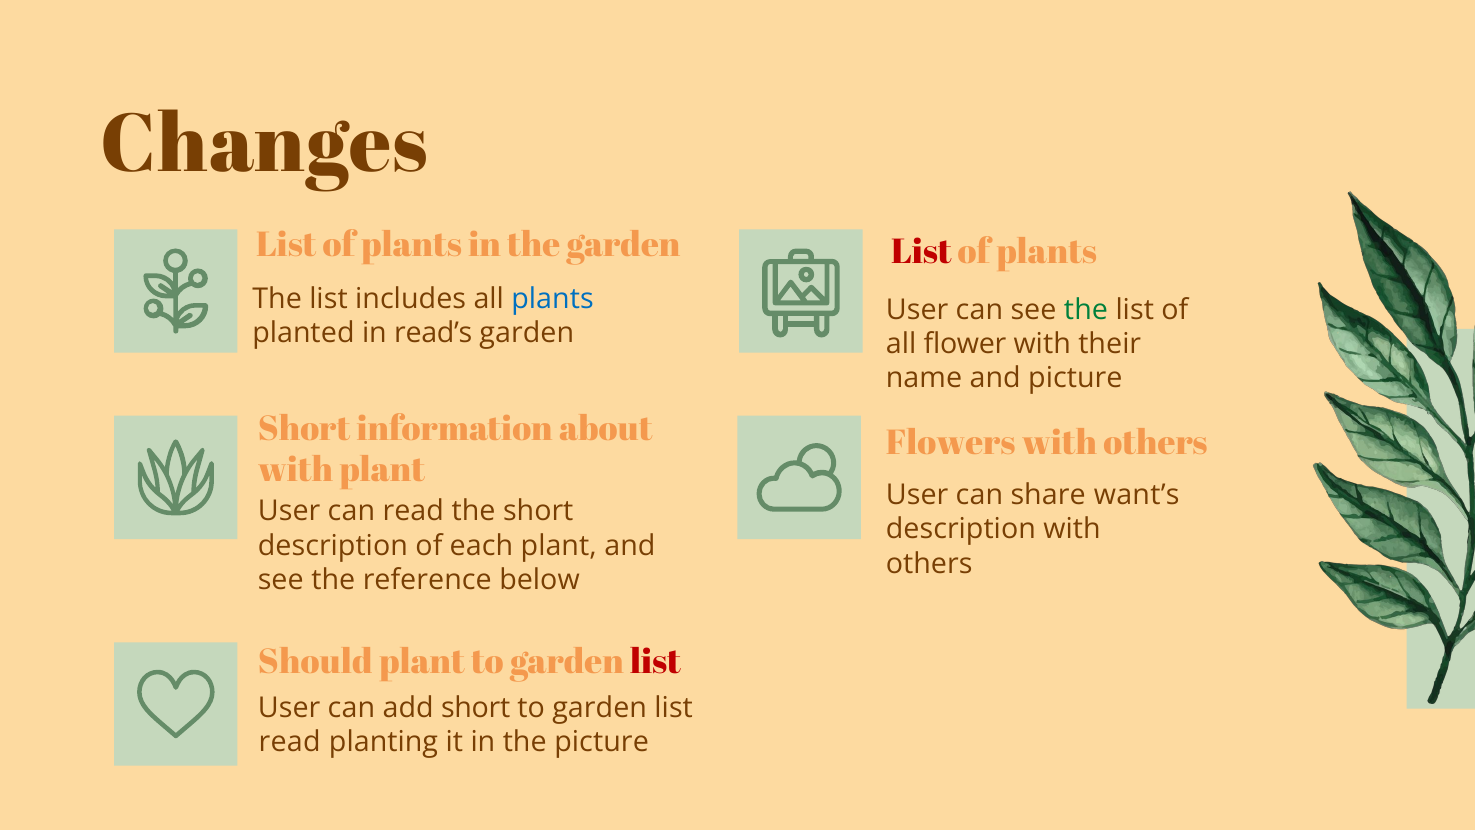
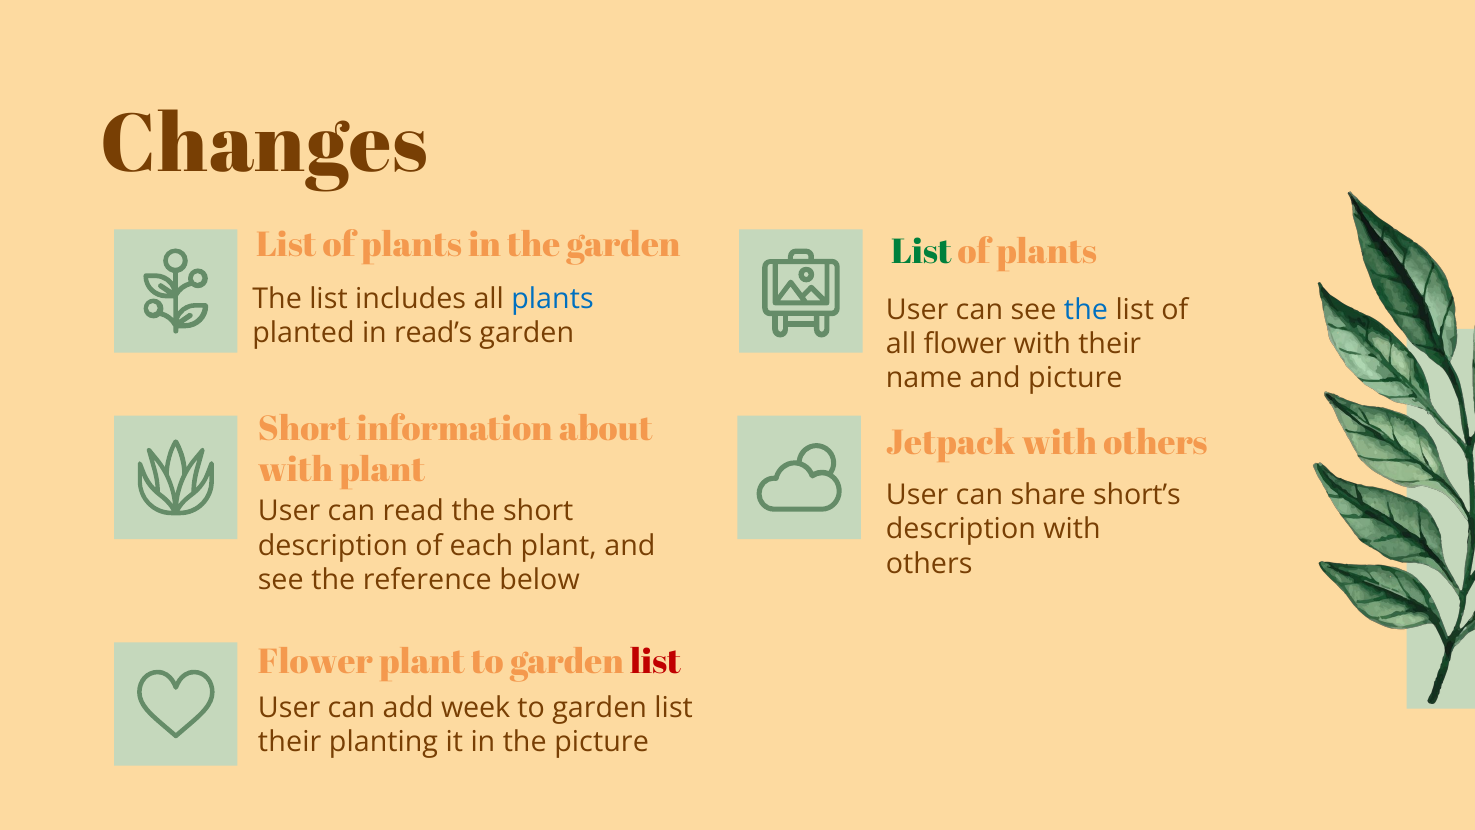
List colour: red -> green (921, 252)
the colour: green -> blue (1086, 310)
Flowers: Flowers -> Jetpack (951, 443)
want’s: want’s -> short’s (1137, 495)
Should: Should -> Flower (315, 662)
add short: short -> week (476, 707)
read: read -> their (290, 742)
